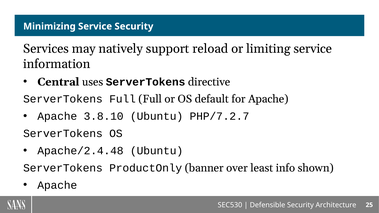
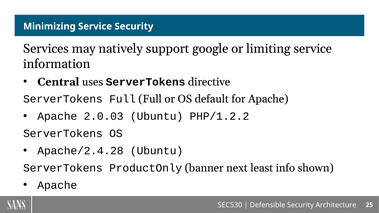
reload: reload -> google (210, 49)
3.8.10: 3.8.10 -> 2.0.03 (104, 116)
PHP/7.2.7: PHP/7.2.7 -> PHP/1.2.2 (219, 116)
Apache/2.4.48: Apache/2.4.48 -> Apache/2.4.28 (80, 151)
over: over -> next (237, 168)
